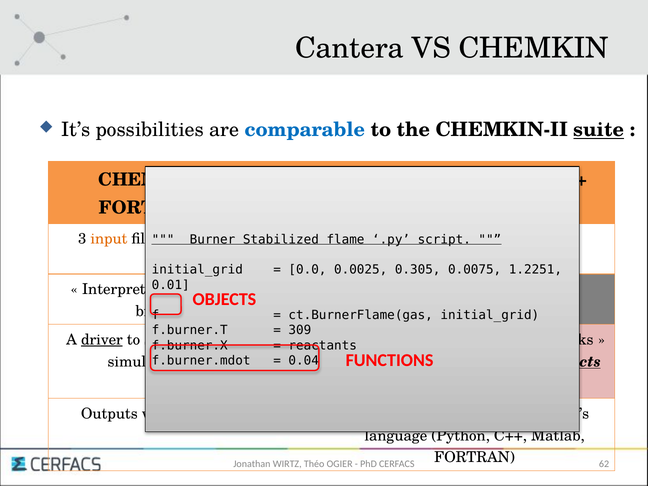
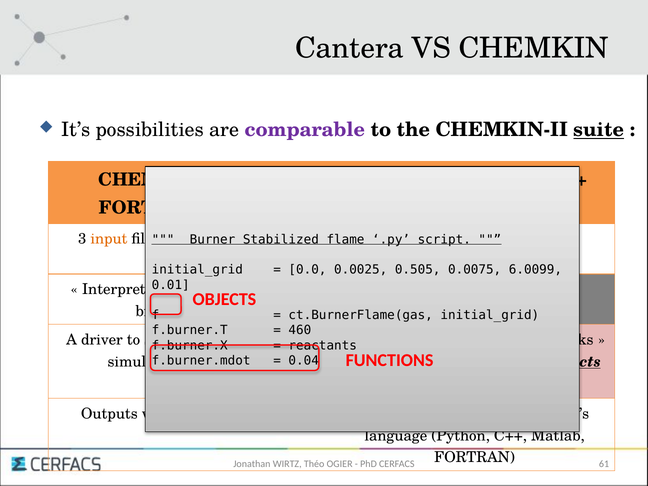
comparable colour: blue -> purple (305, 130)
0.305: 0.305 -> 0.505 (418, 270)
1.2251: 1.2251 -> 6.0099 (535, 270)
309: 309 -> 460 (300, 330)
driver underline: present -> none (102, 340)
62: 62 -> 61 (604, 464)
